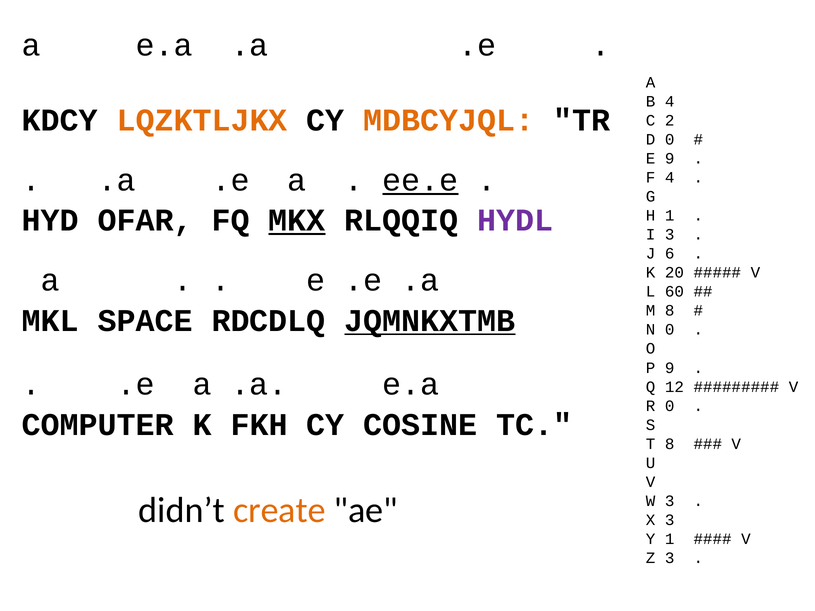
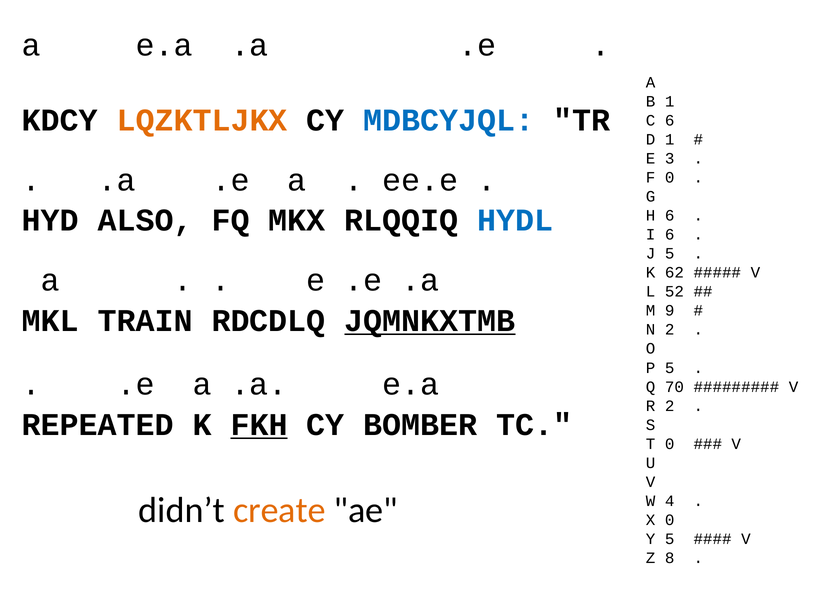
B 4: 4 -> 1 (670, 102)
MDBCYJQL colour: orange -> blue (449, 120)
C 2: 2 -> 6 (670, 121)
D 0: 0 -> 1 (670, 140)
E 9: 9 -> 3 (670, 159)
ee.e underline: present -> none (420, 180)
F 4: 4 -> 0 (670, 178)
OFAR: OFAR -> ALSO (145, 221)
MKX underline: present -> none (297, 221)
HYDL colour: purple -> blue (515, 221)
H 1: 1 -> 6 (670, 216)
I 3: 3 -> 6 (670, 235)
J 6: 6 -> 5 (670, 254)
20: 20 -> 62 (674, 273)
60: 60 -> 52 (674, 292)
M 8: 8 -> 9 (670, 311)
SPACE: SPACE -> TRAIN (145, 321)
N 0: 0 -> 2 (670, 330)
P 9: 9 -> 5 (670, 368)
12: 12 -> 70 (674, 387)
R 0: 0 -> 2 (670, 406)
COMPUTER: COMPUTER -> REPEATED (98, 425)
FKH underline: none -> present (259, 425)
COSINE: COSINE -> BOMBER (420, 425)
T 8: 8 -> 0 (670, 444)
W 3: 3 -> 4 (670, 501)
X 3: 3 -> 0 (670, 520)
Y 1: 1 -> 5 (670, 539)
Z 3: 3 -> 8 (670, 558)
